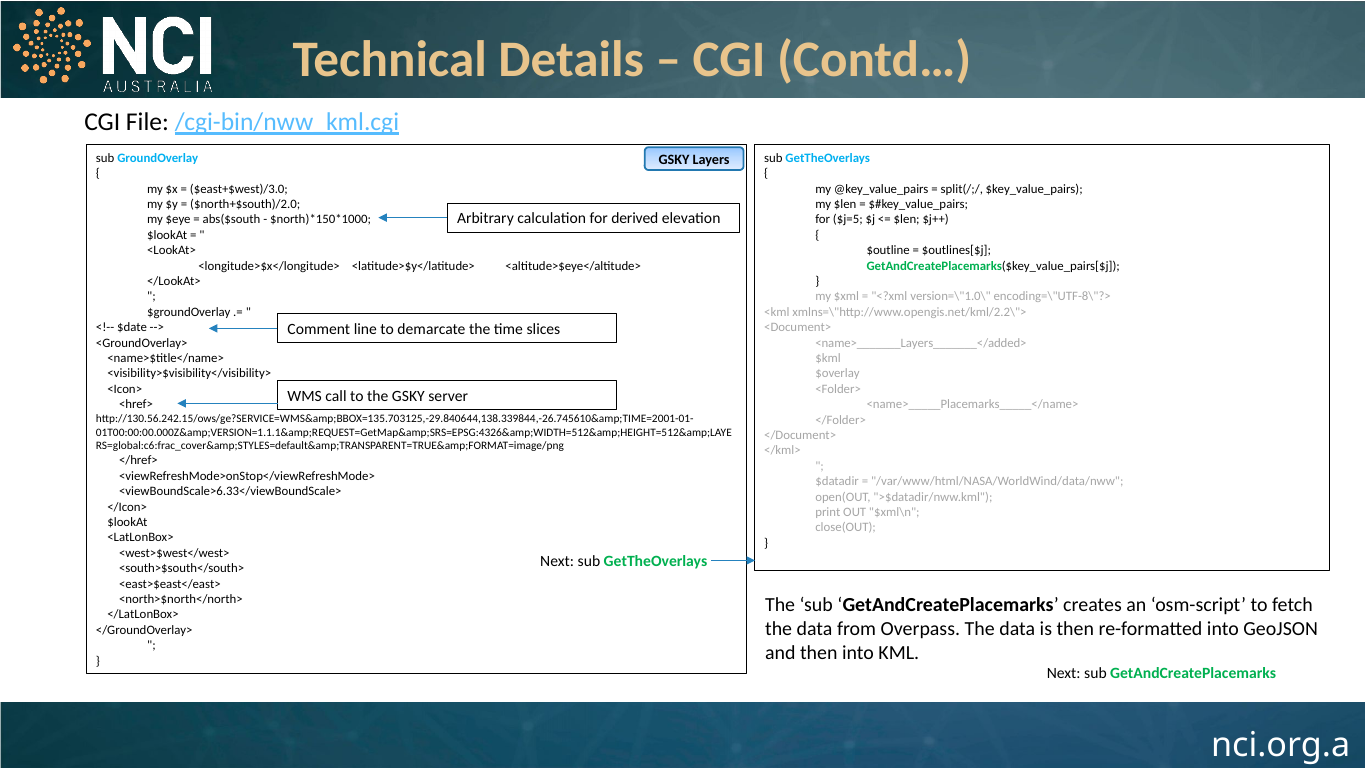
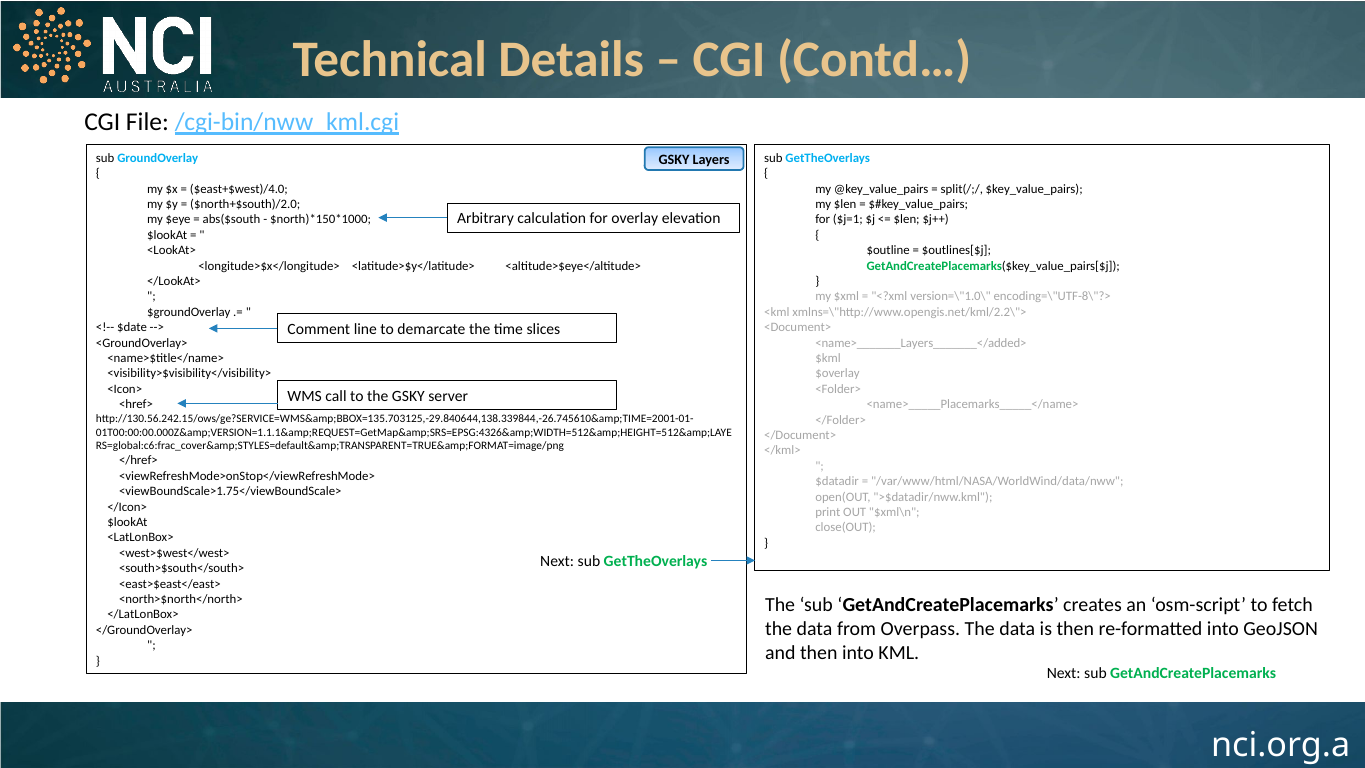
$east+$west)/3.0: $east+$west)/3.0 -> $east+$west)/4.0 (239, 189)
derived: derived -> overlay (635, 218)
$j=5: $j=5 -> $j=1 (848, 220)
<viewBoundScale>6.33</viewBoundScale>: <viewBoundScale>6.33</viewBoundScale> -> <viewBoundScale>1.75</viewBoundScale> (230, 491)
